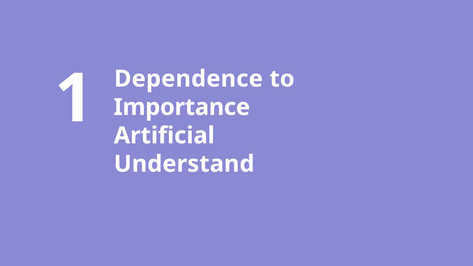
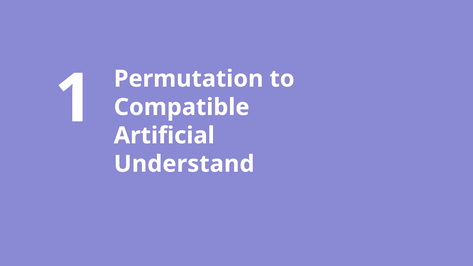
Dependence: Dependence -> Permutation (189, 79)
Importance: Importance -> Compatible (182, 107)
